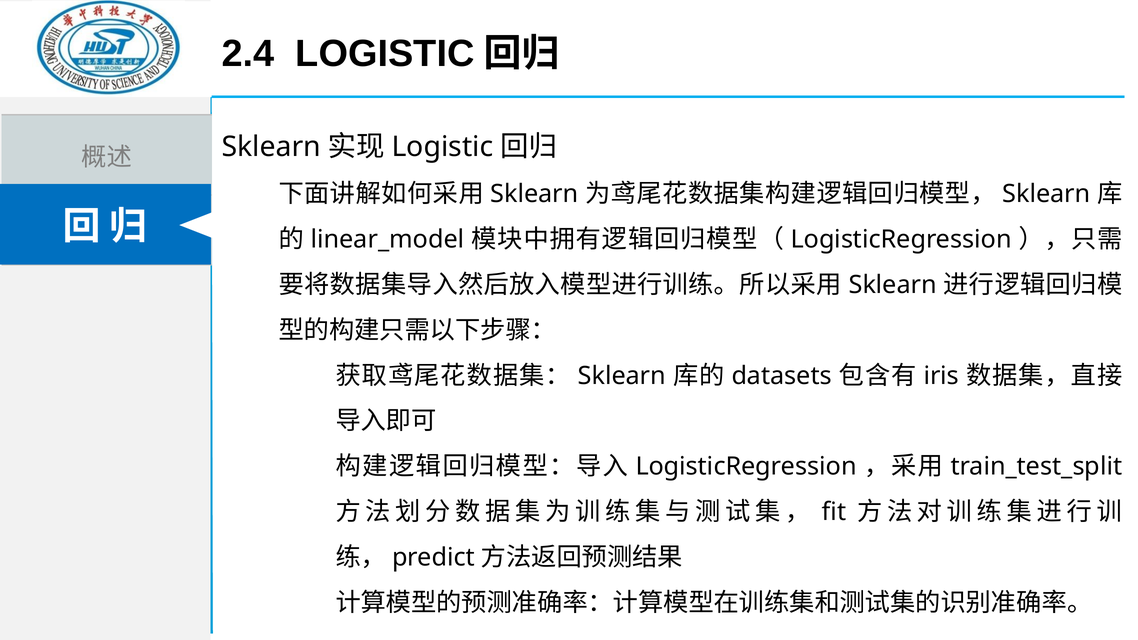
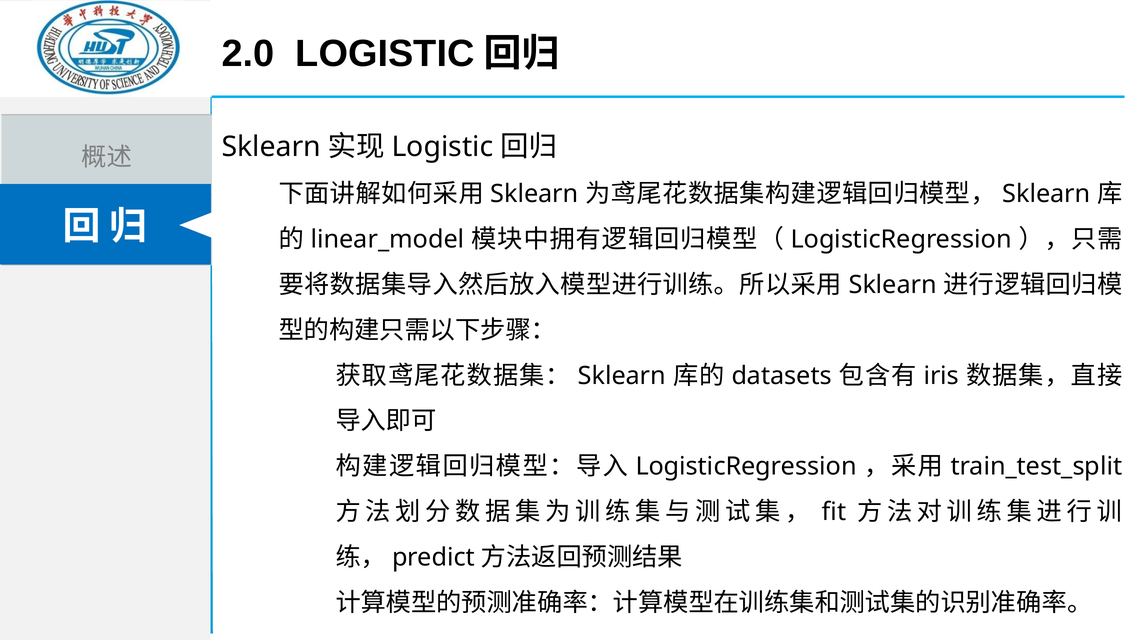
2.4: 2.4 -> 2.0 (248, 54)
